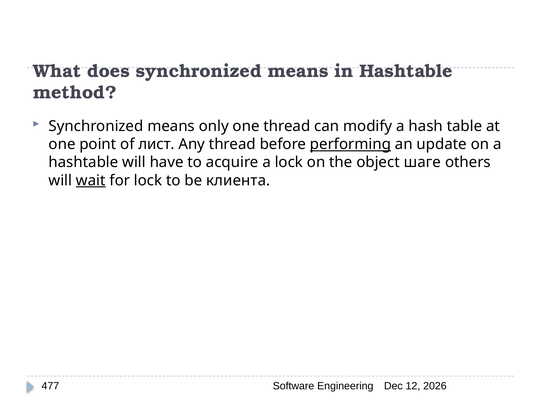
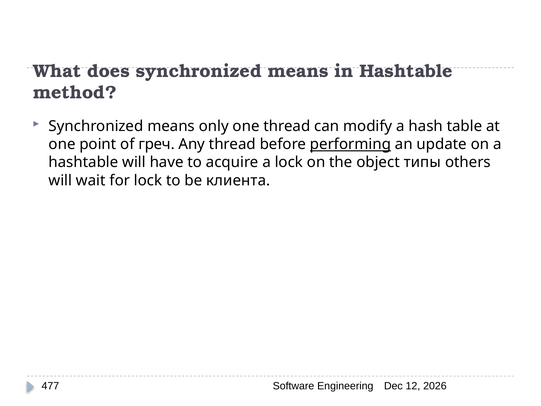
лист: лист -> греч (157, 144)
шаге: шаге -> типы (422, 162)
wait underline: present -> none (91, 180)
